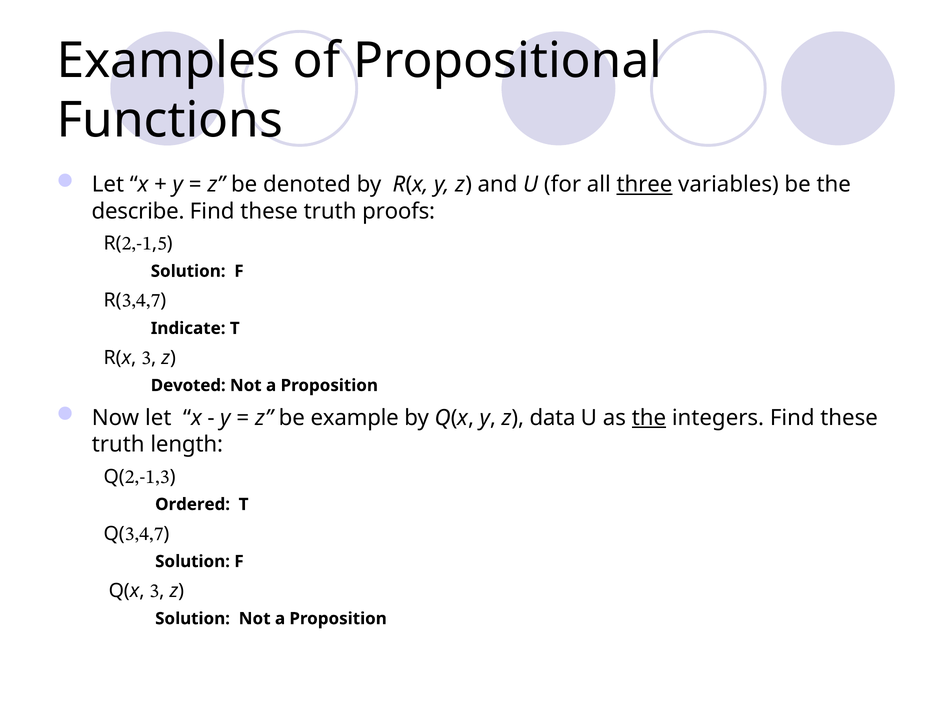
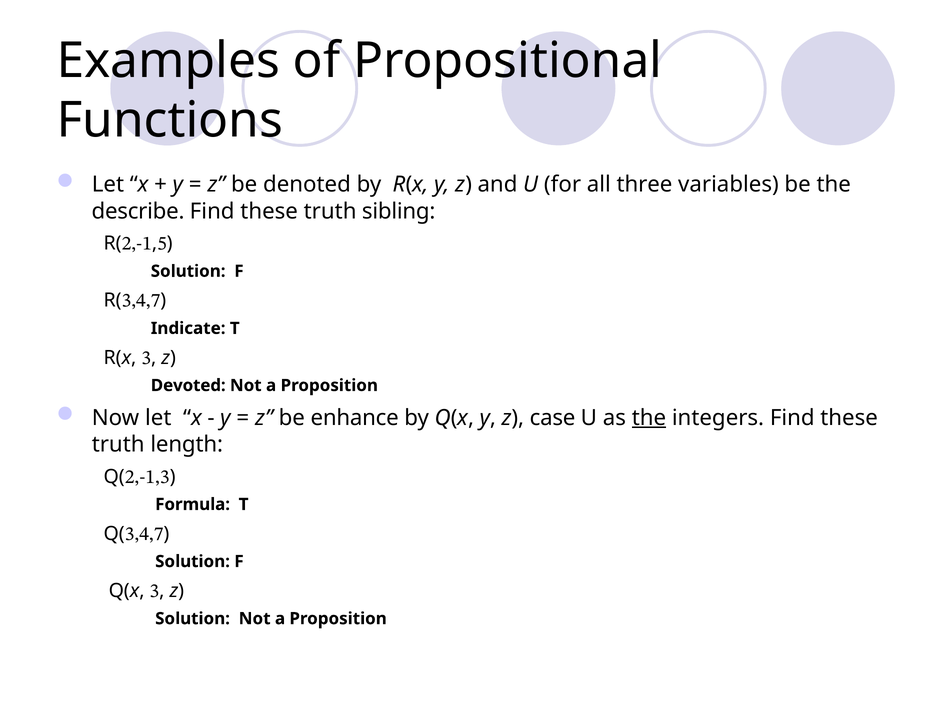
three underline: present -> none (644, 184)
proofs: proofs -> sibling (399, 211)
example: example -> enhance (355, 417)
data: data -> case (553, 417)
Ordered: Ordered -> Formula (193, 504)
